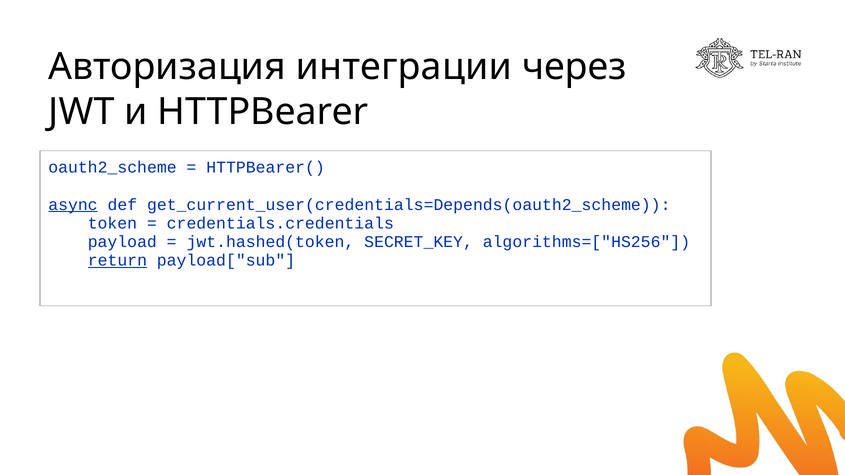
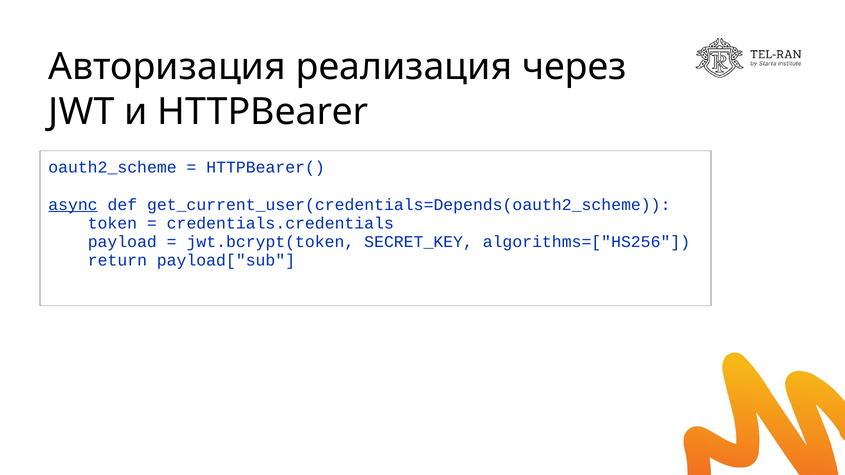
интеграции: интеграции -> реализация (404, 67)
jwt.hashed(token: jwt.hashed(token -> jwt.bcrypt(token (270, 242)
return underline: present -> none (117, 261)
